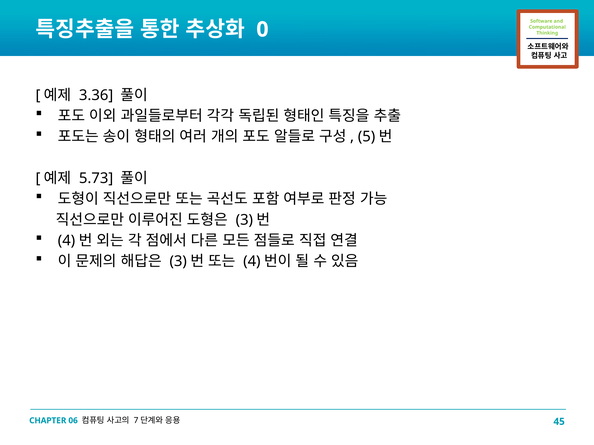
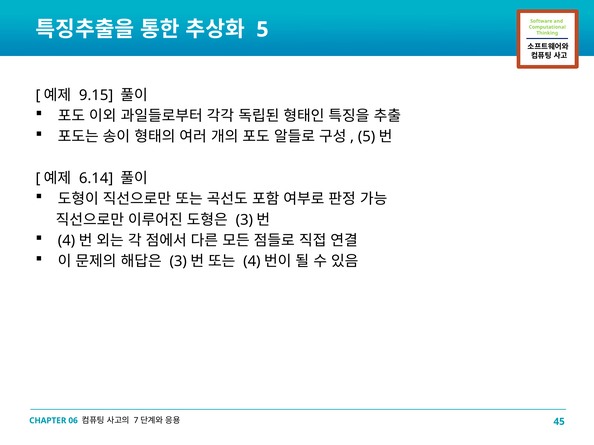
0: 0 -> 5 (262, 30)
3.36: 3.36 -> 9.15 (96, 95)
5.73: 5.73 -> 6.14 (96, 178)
